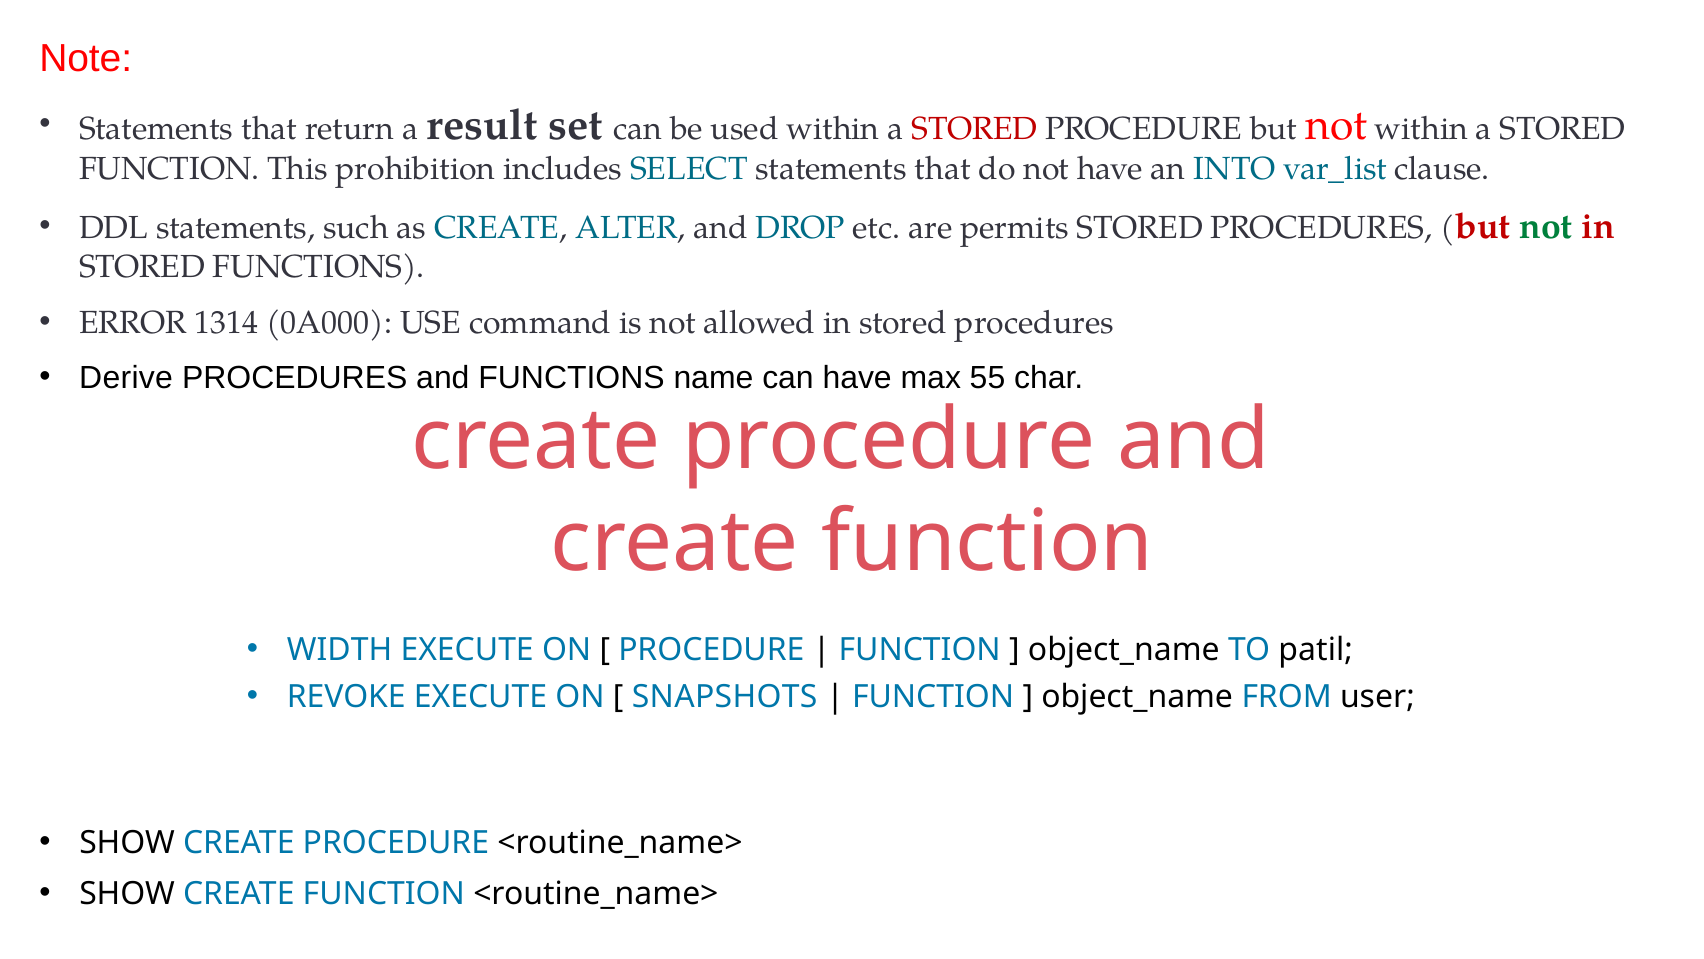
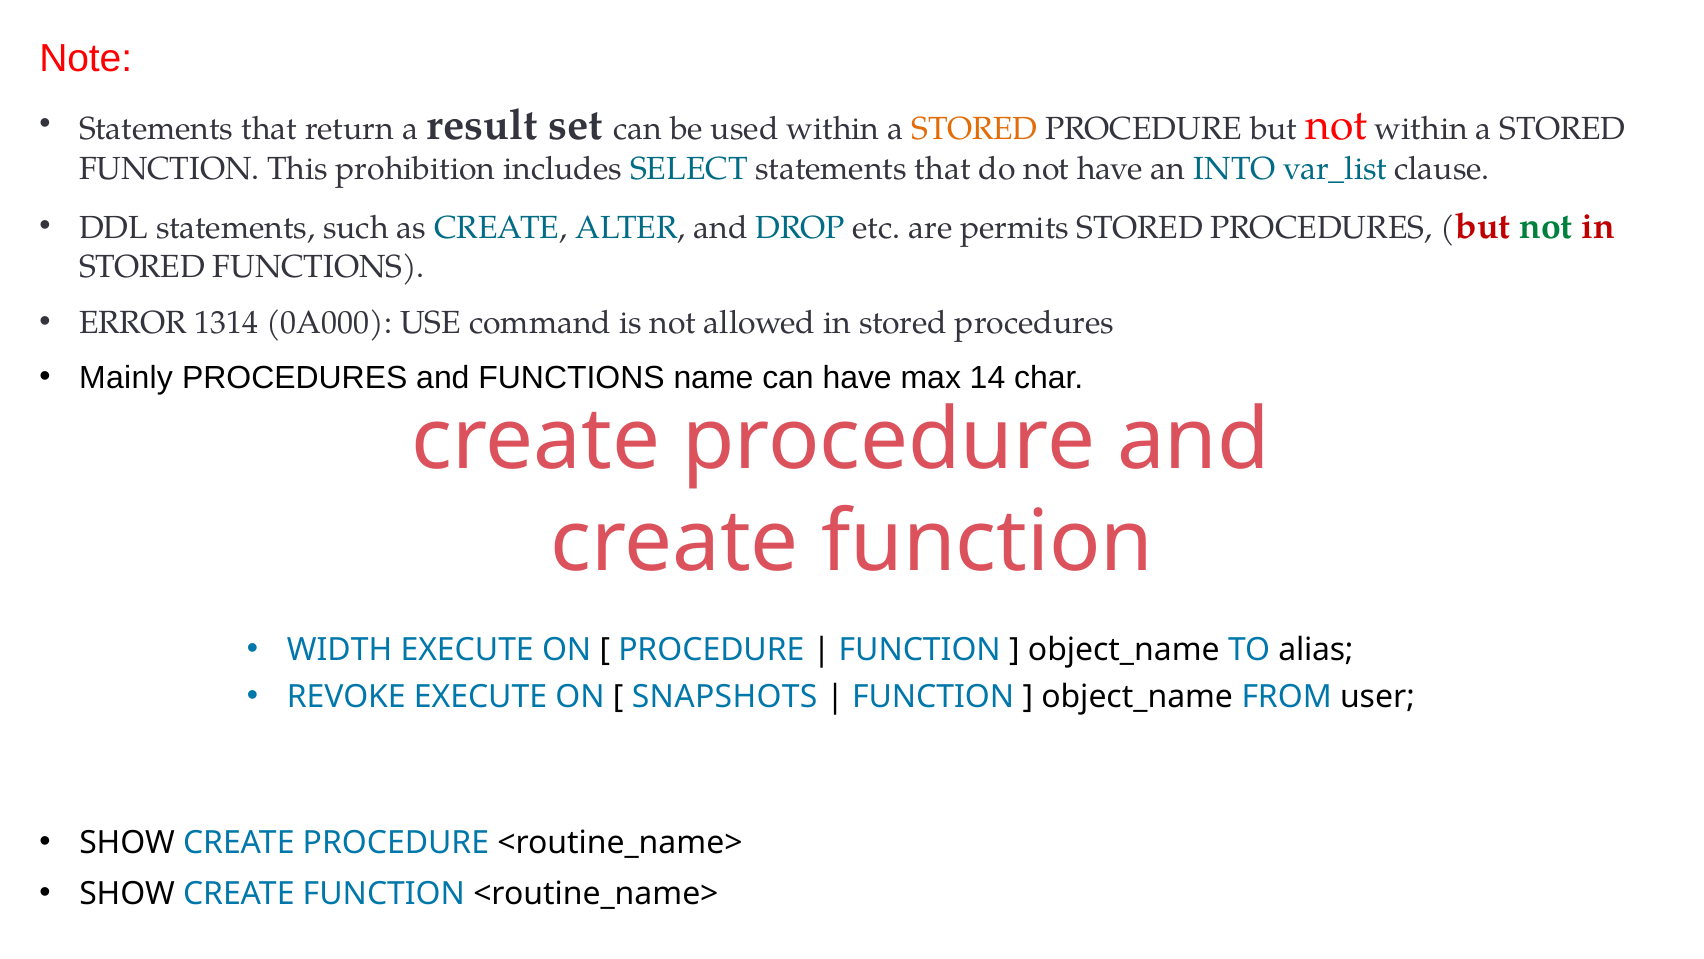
STORED colour: red -> orange (974, 129)
Derive: Derive -> Mainly (126, 378)
55: 55 -> 14 (988, 378)
patil: patil -> alias (1316, 650)
